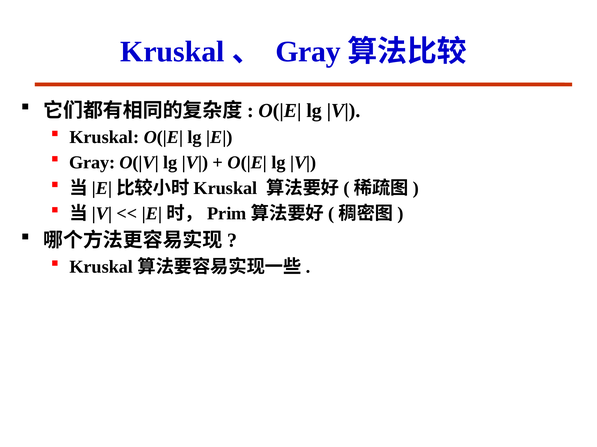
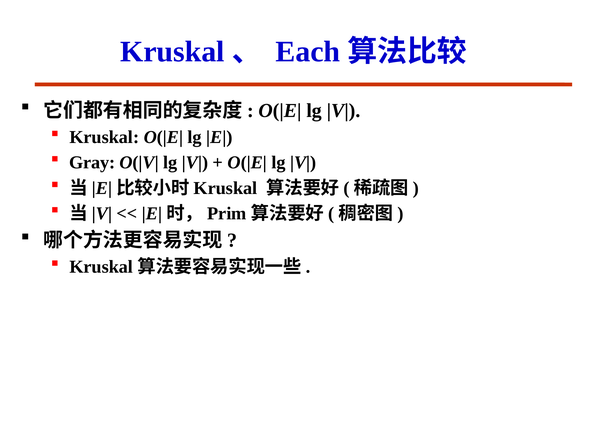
Gray: Gray -> Each (308, 52)
